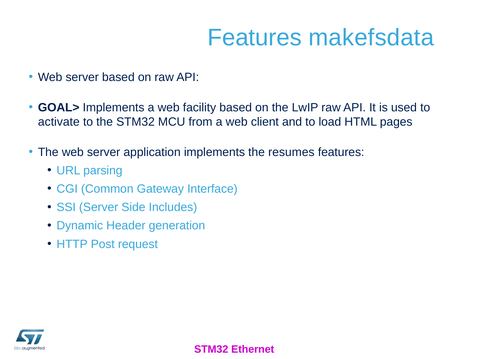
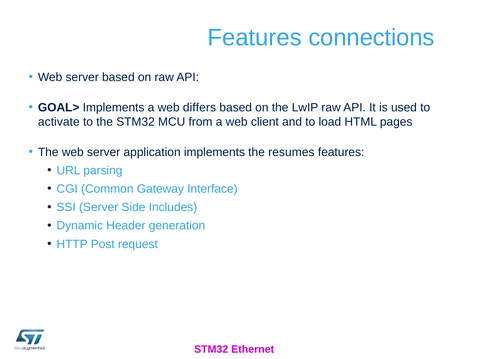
makefsdata: makefsdata -> connections (371, 38)
facility: facility -> differs (199, 107)
